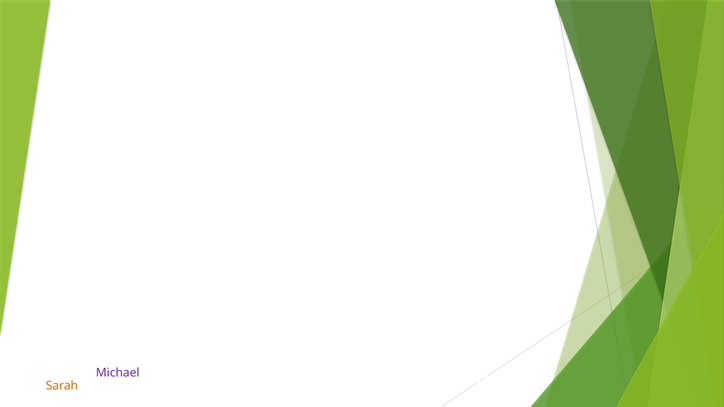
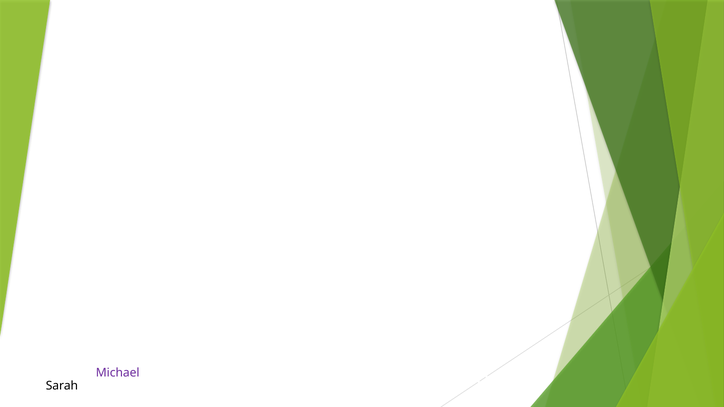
Sarah colour: orange -> black (62, 386)
